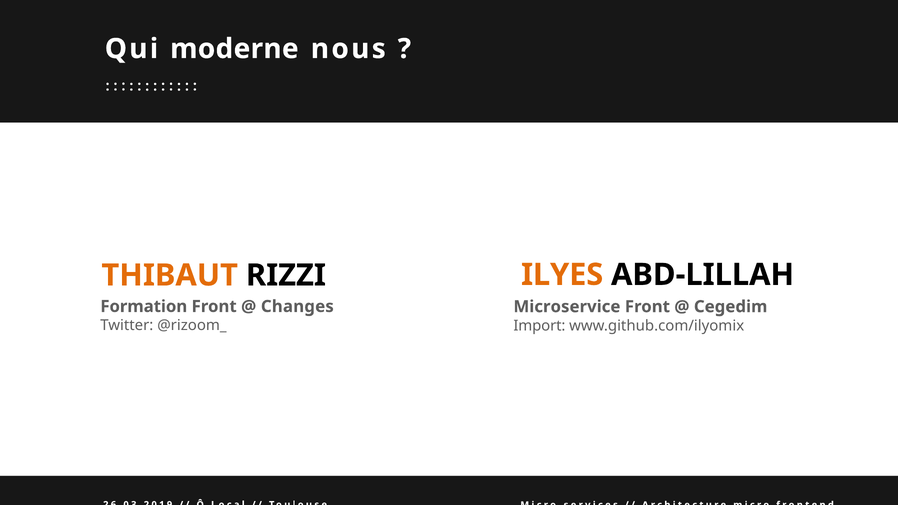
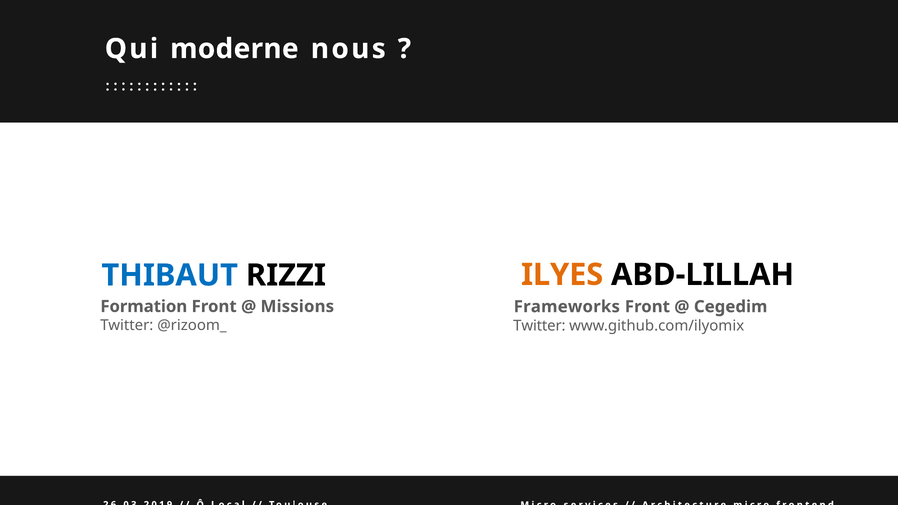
THIBAUT colour: orange -> blue (170, 275)
Changes: Changes -> Missions (297, 307)
Microservice: Microservice -> Frameworks (567, 307)
Import: Import -> Twitter (539, 326)
